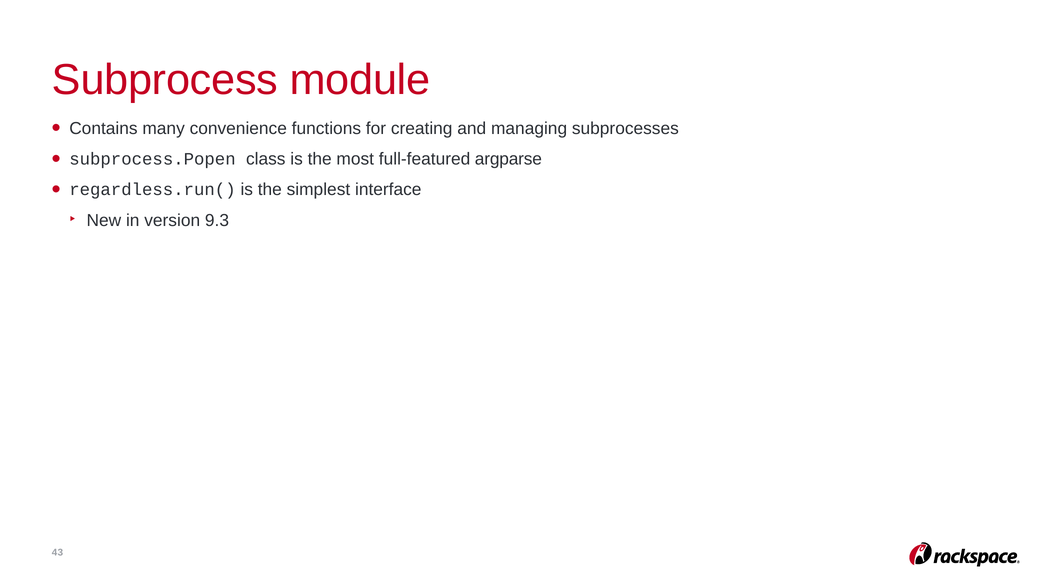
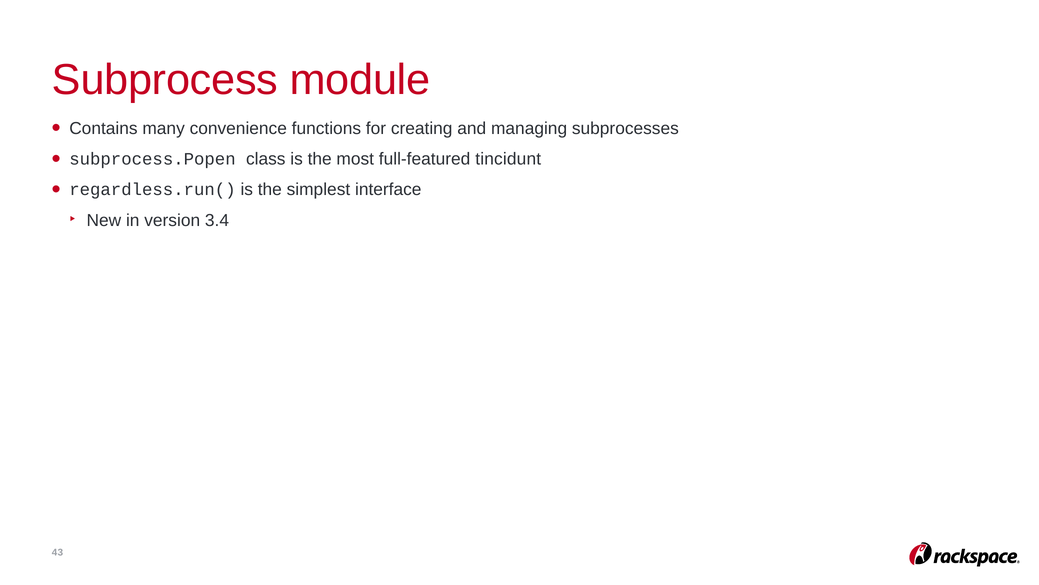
argparse: argparse -> tincidunt (508, 159)
9.3: 9.3 -> 3.4 (217, 220)
